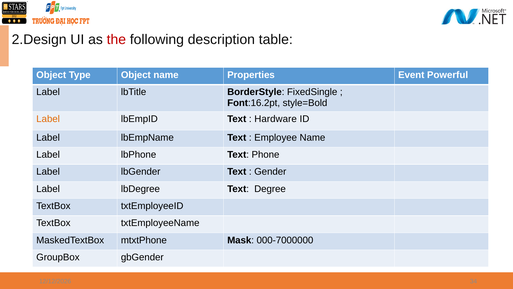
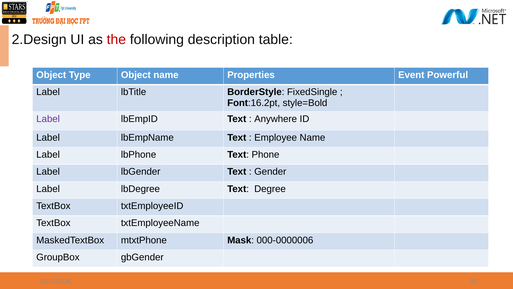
Label colour: orange -> purple (48, 119)
Hardware: Hardware -> Anywhere (276, 119)
000-7000000: 000-7000000 -> 000-0000006 (285, 240)
